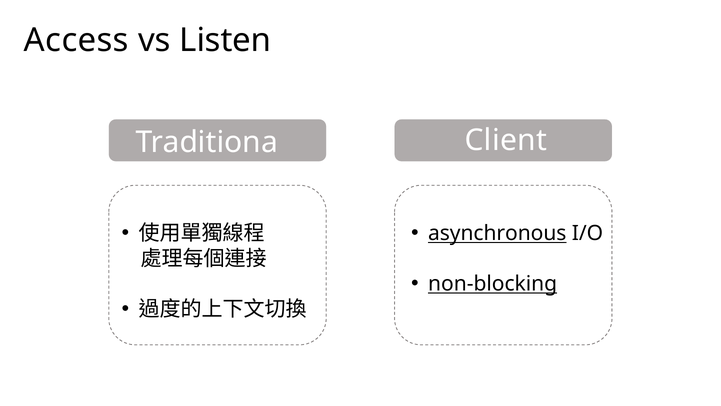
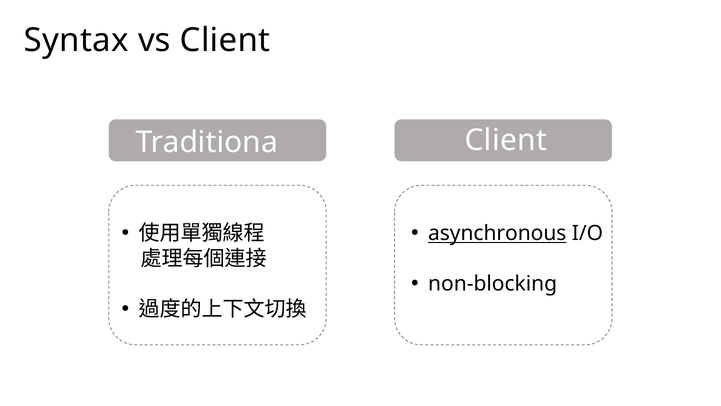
Access: Access -> Syntax (76, 40)
vs Listen: Listen -> Client (225, 40)
non-blocking underline: present -> none (493, 284)
